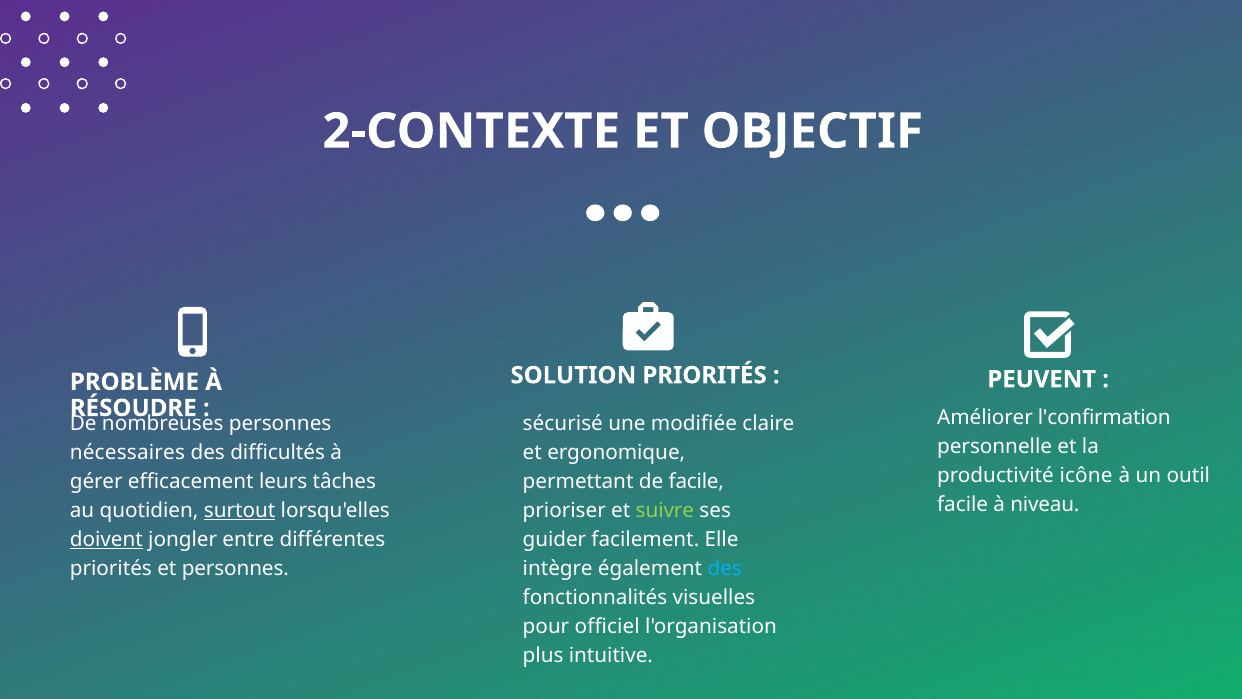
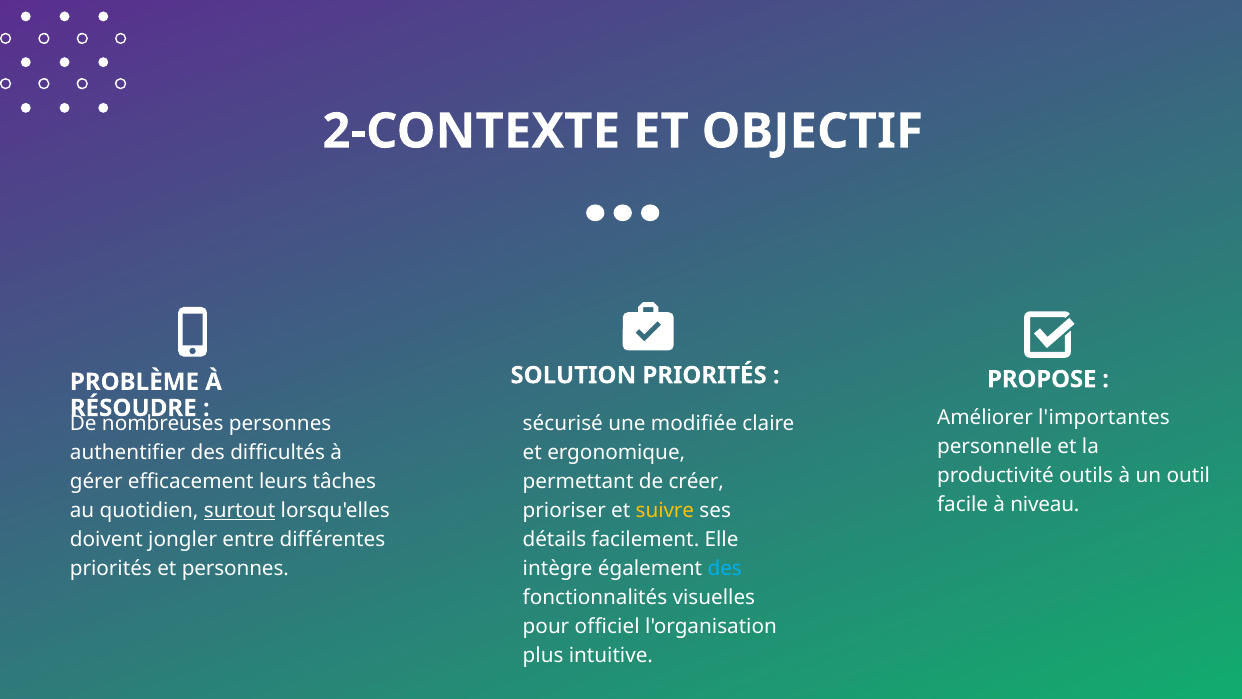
PEUVENT: PEUVENT -> PROPOSE (1042, 379)
l'confirmation: l'confirmation -> l'importantes (1104, 417)
nécessaires: nécessaires -> authentifier (127, 453)
icône: icône -> outils (1086, 475)
de facile: facile -> créer (696, 482)
suivre colour: light green -> yellow (665, 511)
doivent underline: present -> none (106, 540)
guider: guider -> détails (554, 540)
